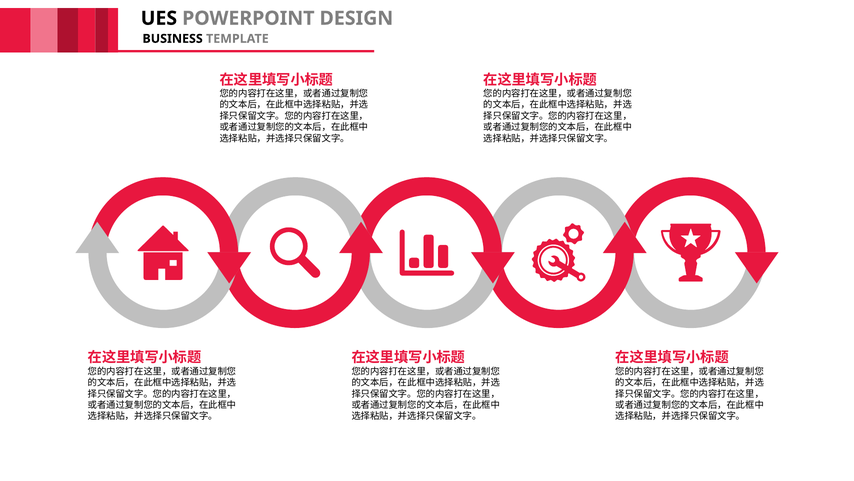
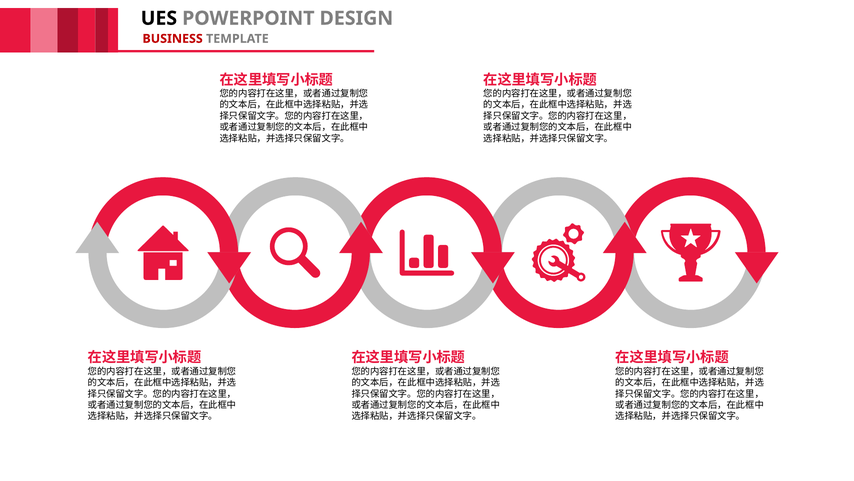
BUSINESS colour: black -> red (173, 39)
